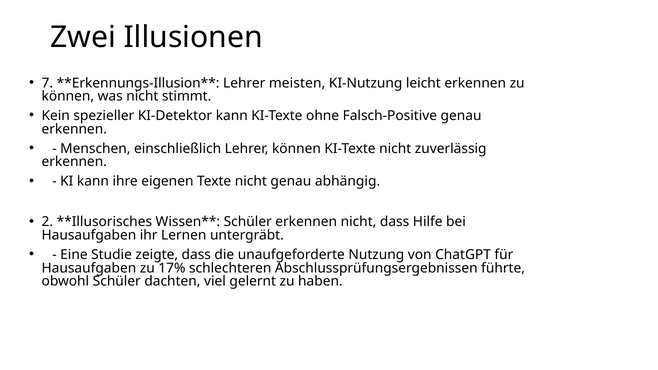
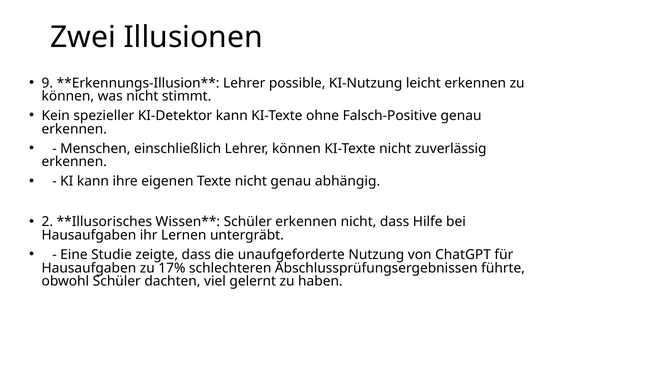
7: 7 -> 9 (47, 83)
meisten: meisten -> possible (297, 83)
